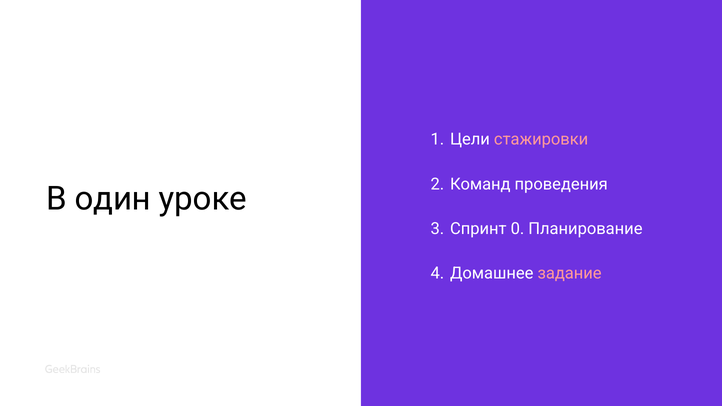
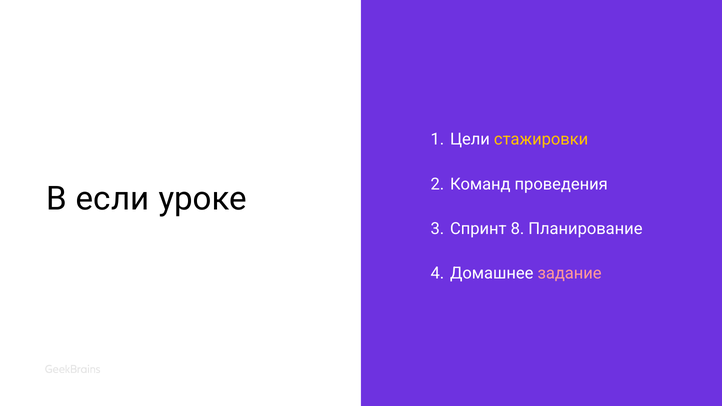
стажировки colour: pink -> yellow (541, 139)
один: один -> если (113, 199)
0: 0 -> 8 (517, 229)
